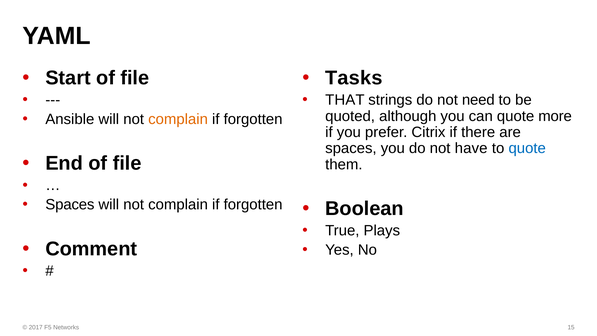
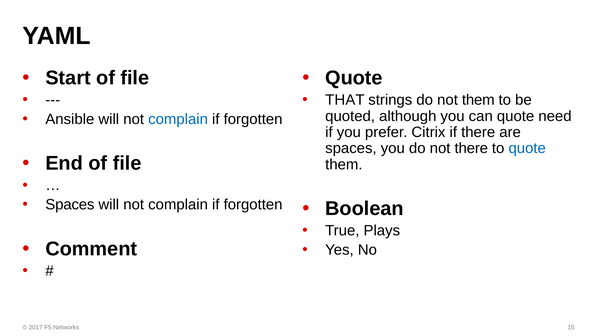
Tasks: Tasks -> Quote (354, 78)
not need: need -> them (478, 100)
more: more -> need (555, 116)
complain colour: orange -> blue (178, 119)
not have: have -> there (471, 148)
